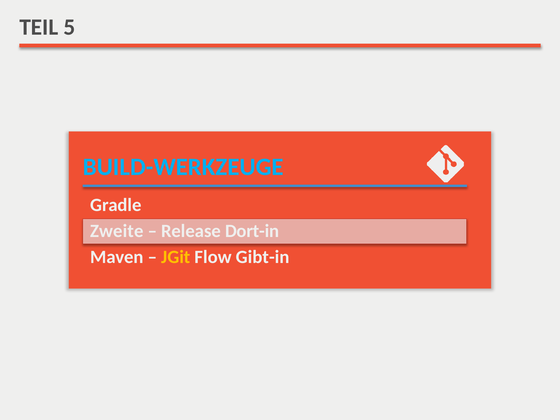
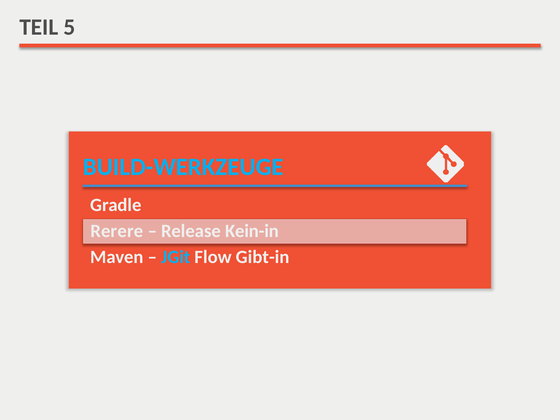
Zweite: Zweite -> Rerere (117, 231)
Dort-in: Dort-in -> Kein-in (252, 231)
JGit colour: yellow -> light blue (176, 257)
